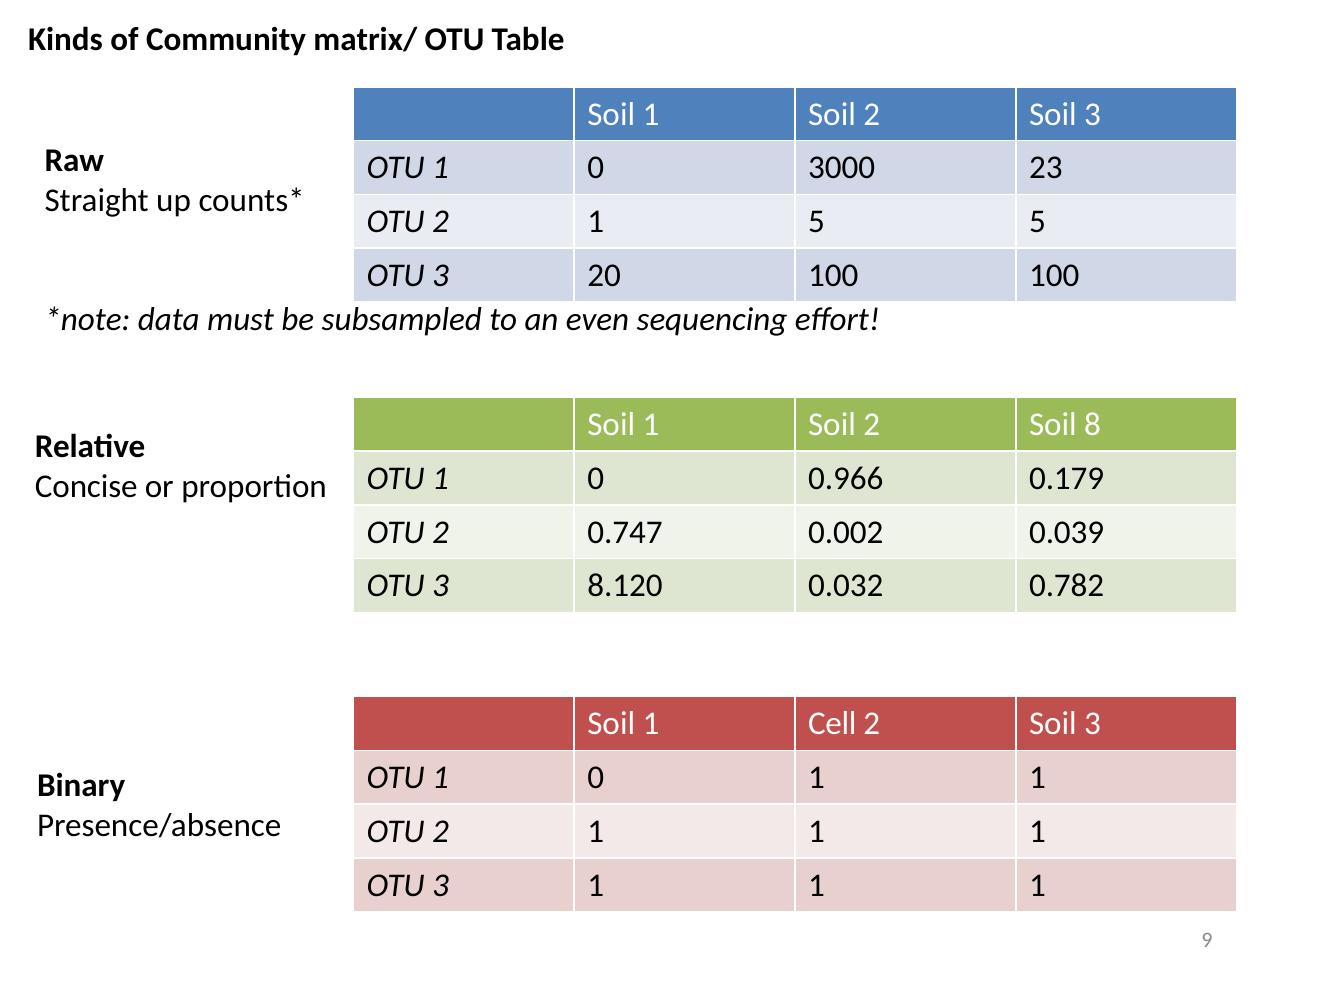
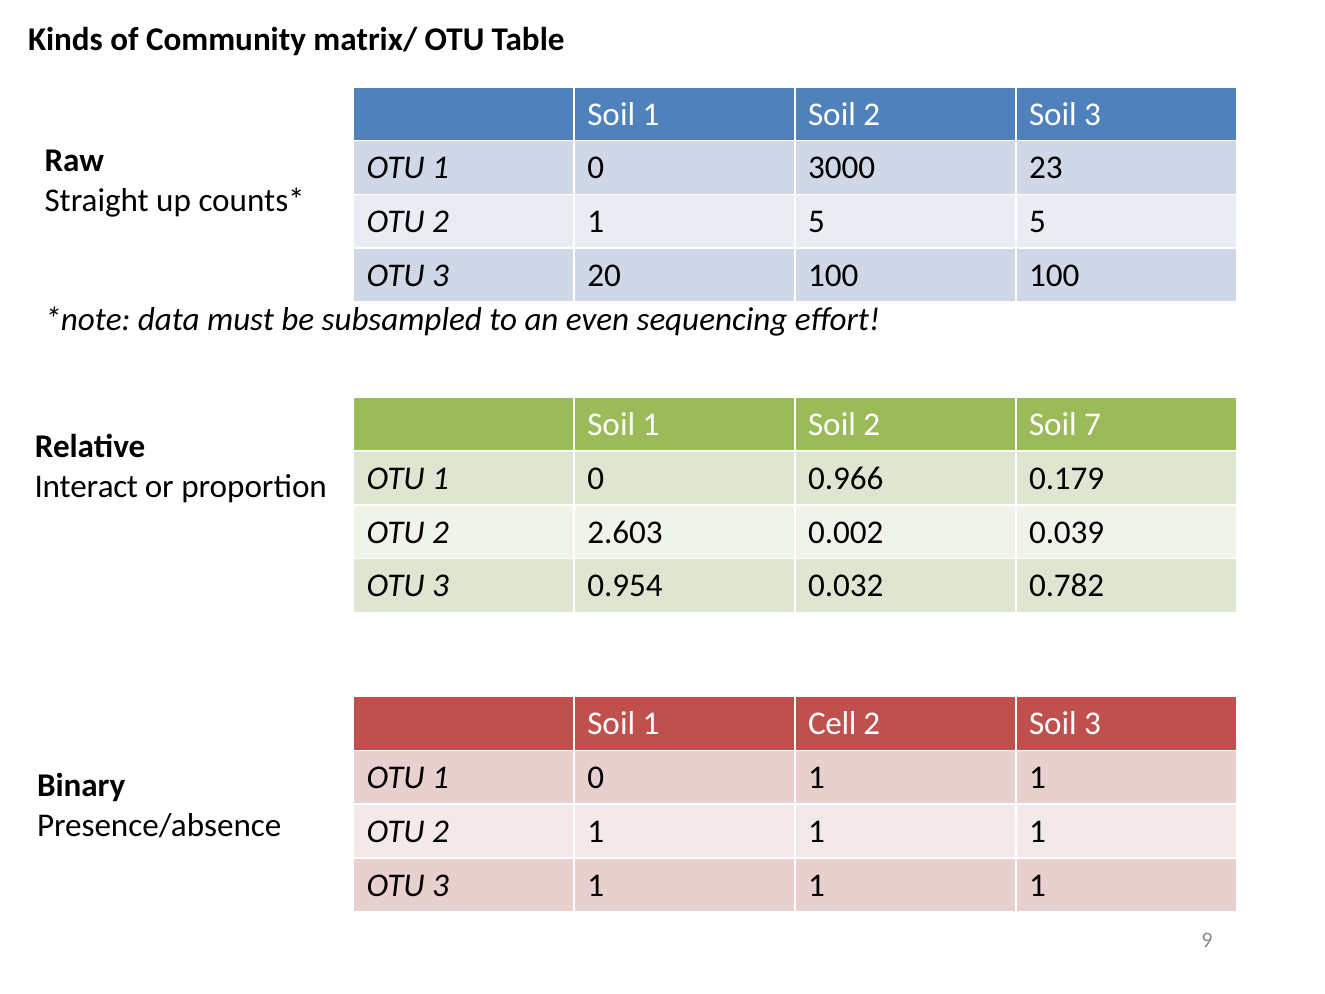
8: 8 -> 7 (1093, 425)
Concise: Concise -> Interact (86, 486)
0.747: 0.747 -> 2.603 (625, 532)
8.120: 8.120 -> 0.954 (625, 586)
